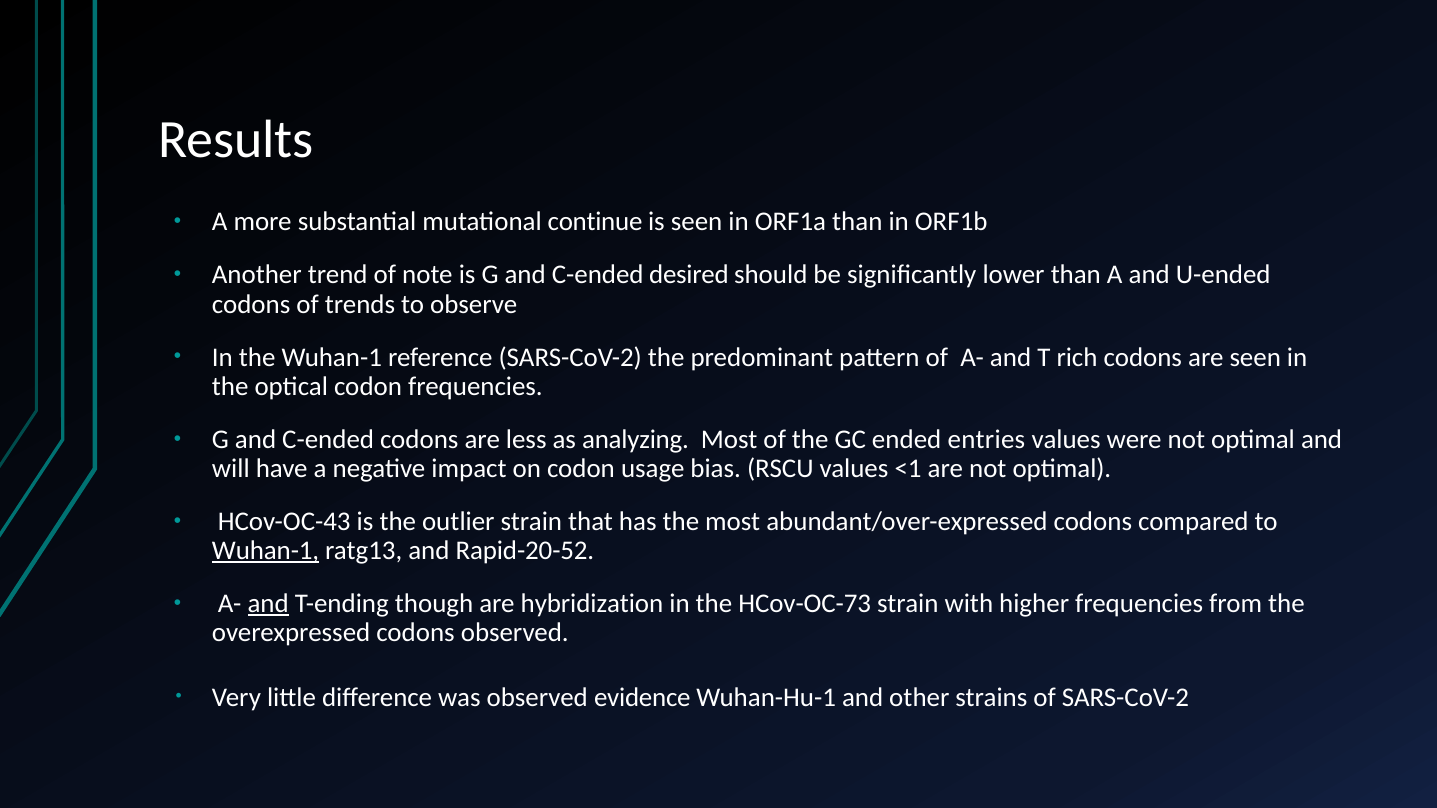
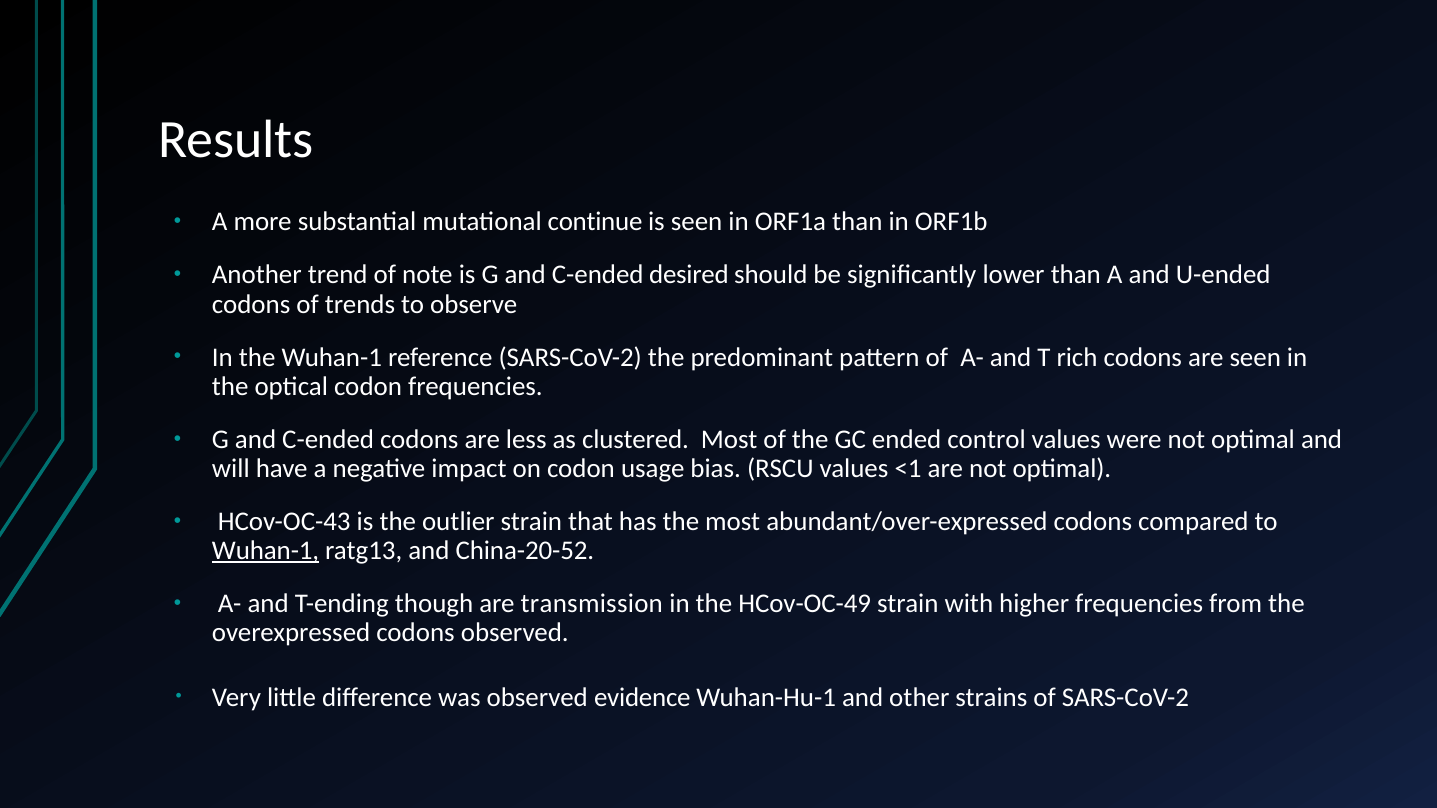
analyzing: analyzing -> clustered (635, 440)
entries: entries -> control (987, 440)
Rapid-20-52: Rapid-20-52 -> China-20-52 (525, 551)
and underline: present -> none (268, 604)
hybridization: hybridization -> transmission (592, 604)
HCov-OC-73: HCov-OC-73 -> HCov-OC-49 (805, 604)
